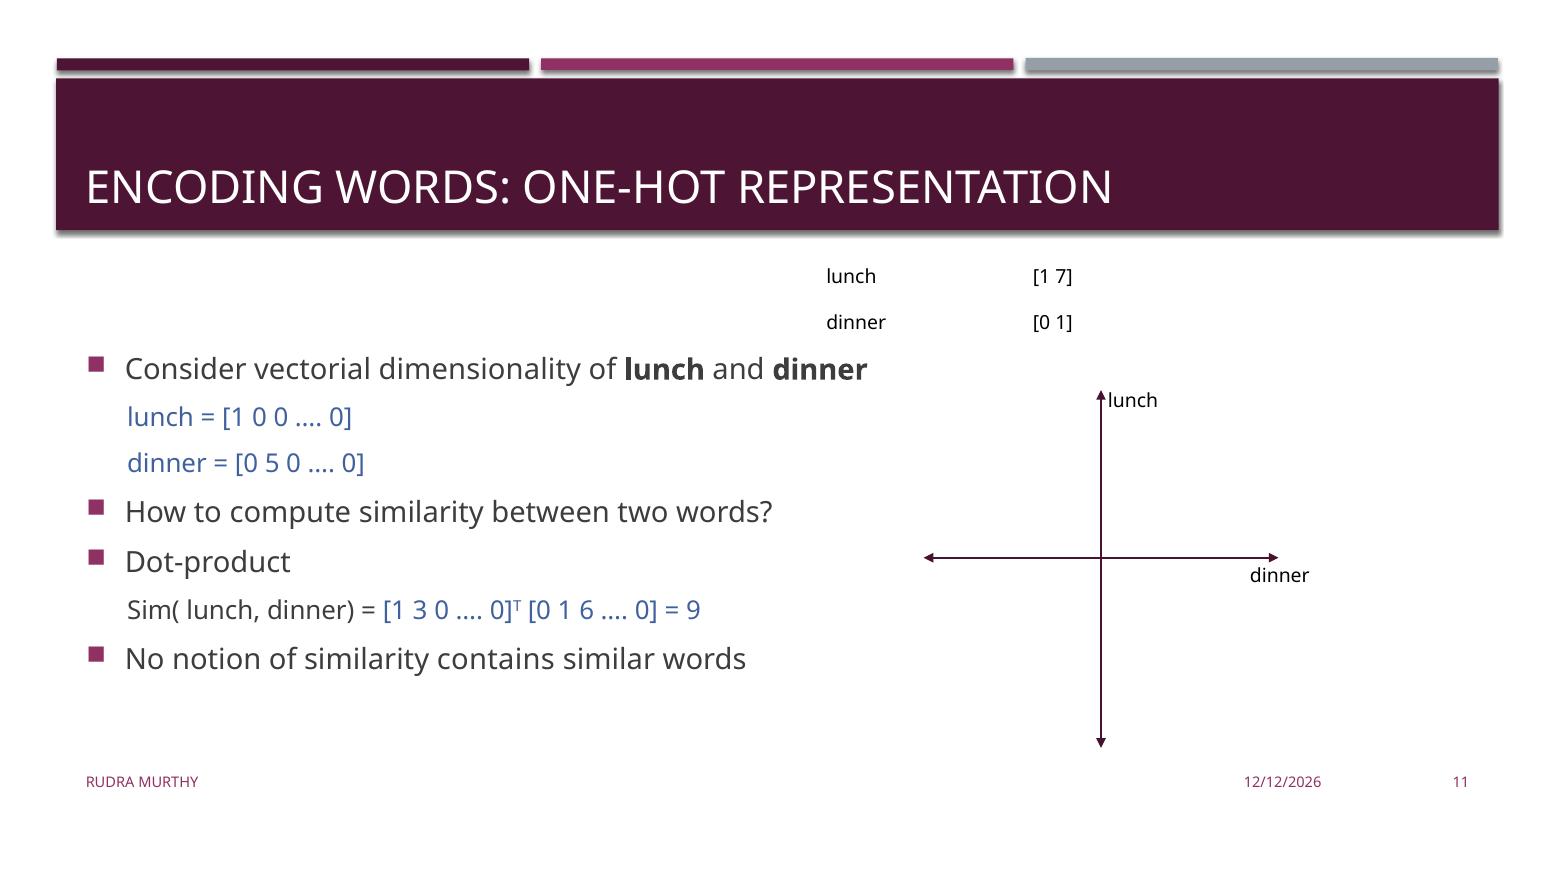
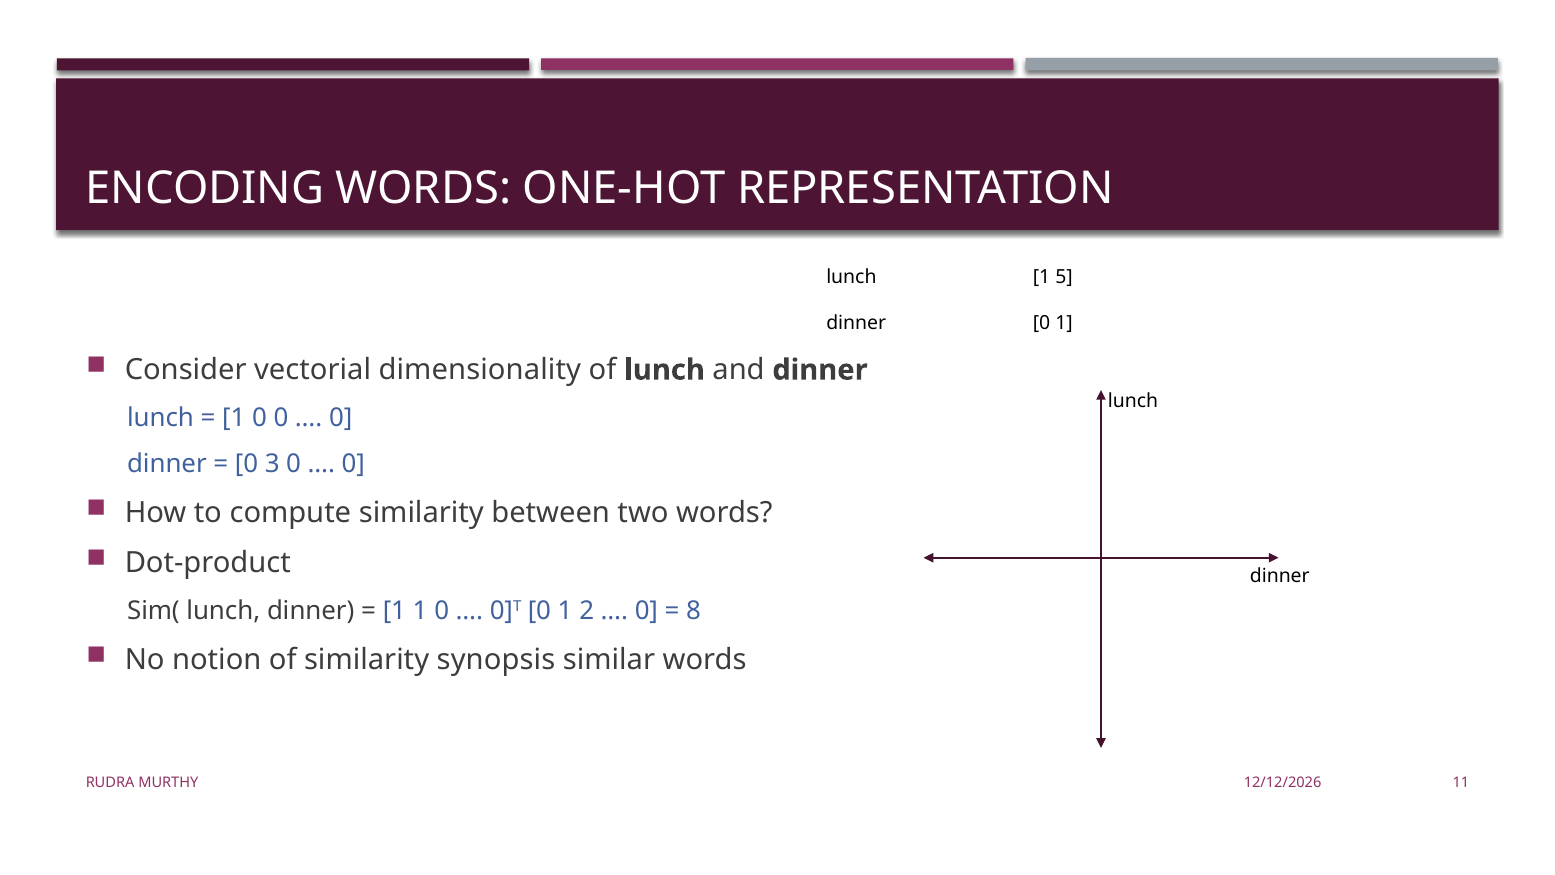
7: 7 -> 5 (1064, 277)
5: 5 -> 3 (272, 464)
1 3: 3 -> 1 (420, 611)
6: 6 -> 2 (587, 611)
9: 9 -> 8 (694, 611)
contains: contains -> synopsis (496, 660)
